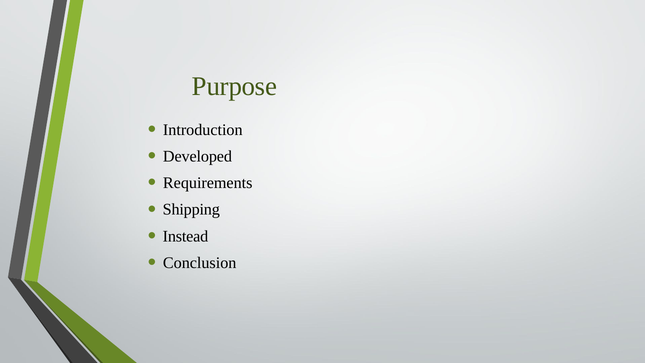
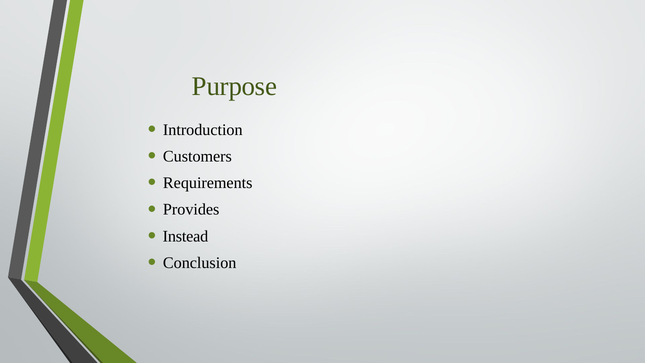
Developed: Developed -> Customers (197, 156)
Shipping: Shipping -> Provides (191, 210)
